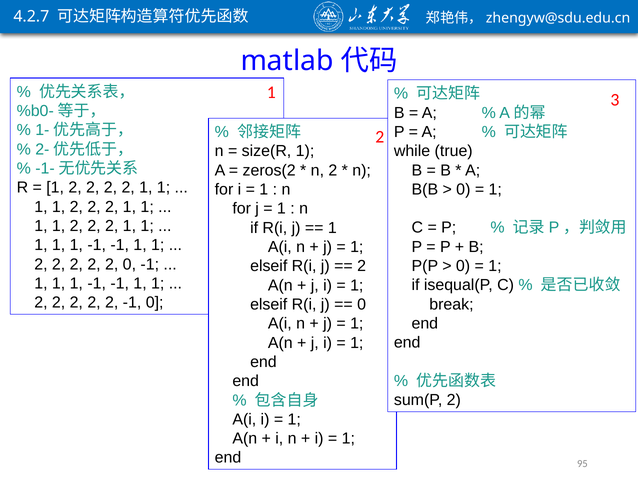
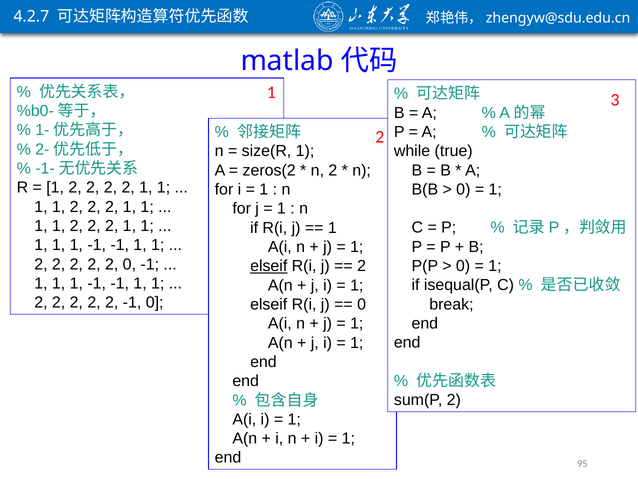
elseif underline: none -> present (269, 266)
